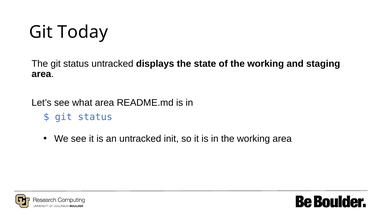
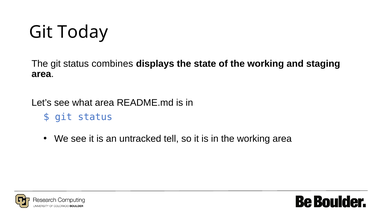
status untracked: untracked -> combines (112, 64)
init: init -> tell (171, 139)
